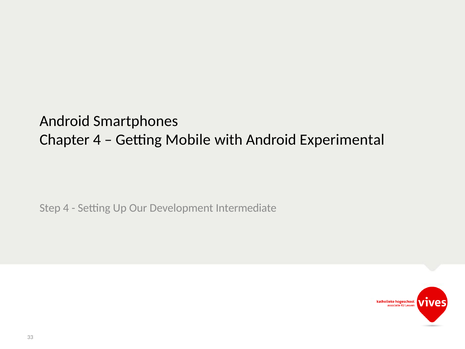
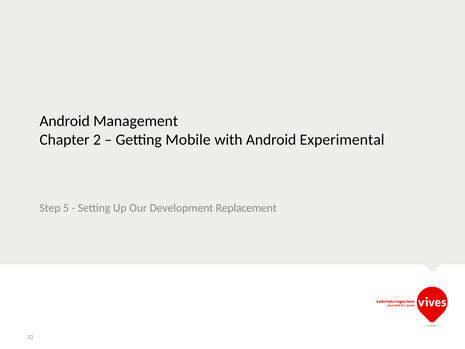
Smartphones: Smartphones -> Management (136, 121)
Chapter 4: 4 -> 2 (97, 140)
Step 4: 4 -> 5 (66, 208)
Intermediate: Intermediate -> Replacement (246, 208)
